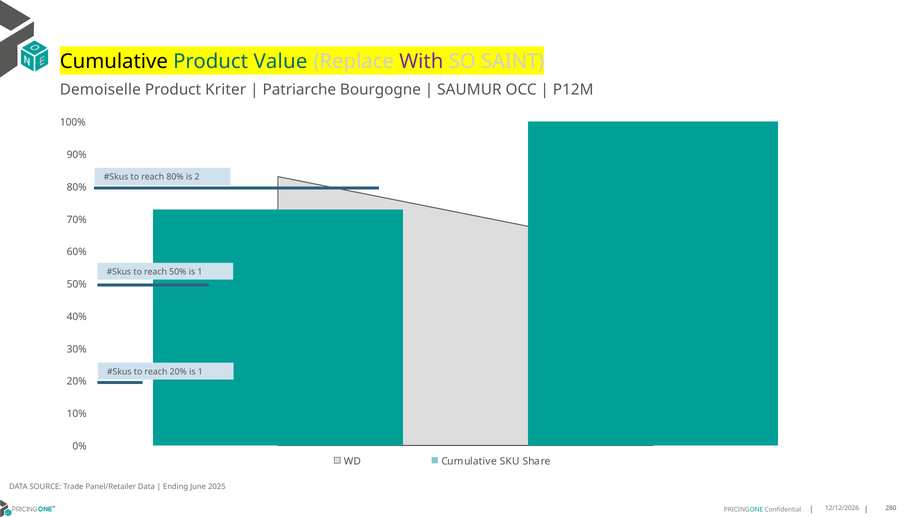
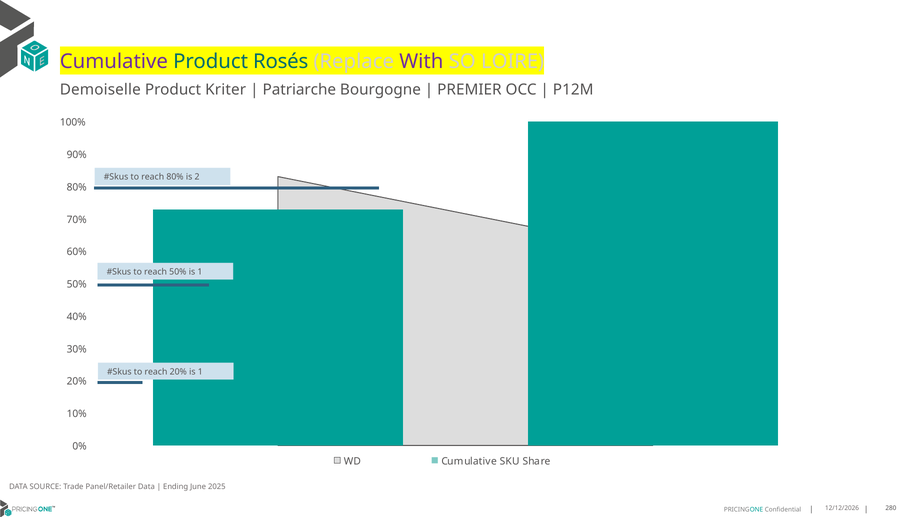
Cumulative colour: black -> purple (114, 62)
Value: Value -> Rosés (281, 62)
SAINT: SAINT -> LOIRE (513, 62)
SAUMUR: SAUMUR -> PREMIER (469, 90)
